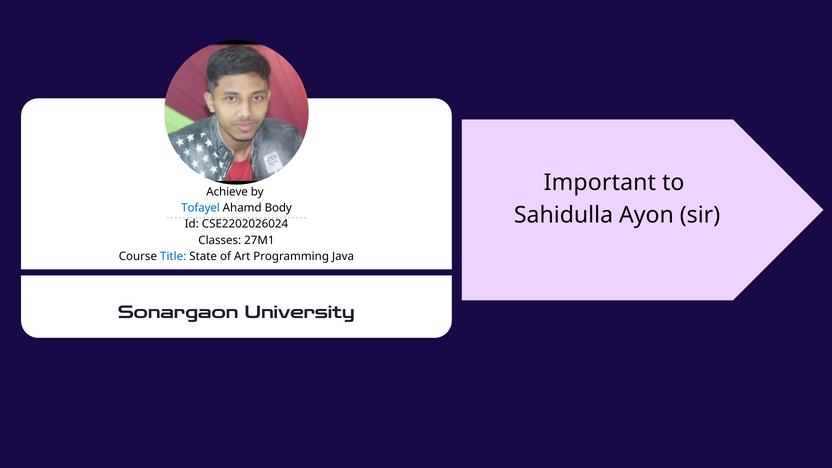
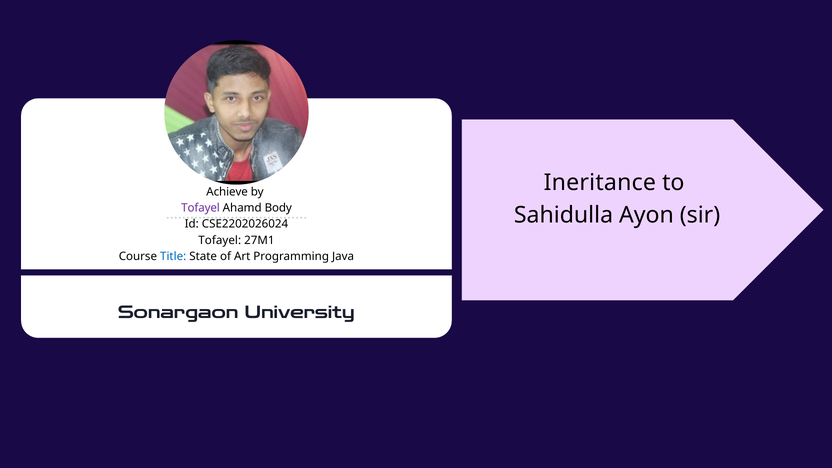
Important: Important -> Ineritance (600, 183)
Tofayel colour: blue -> purple (201, 208)
Classes: Classes -> Tofayel (220, 240)
